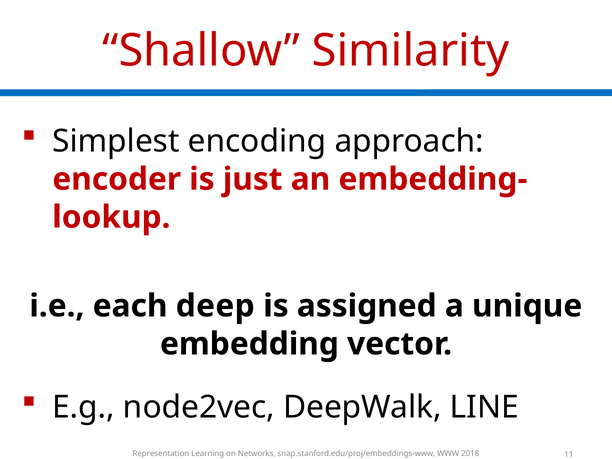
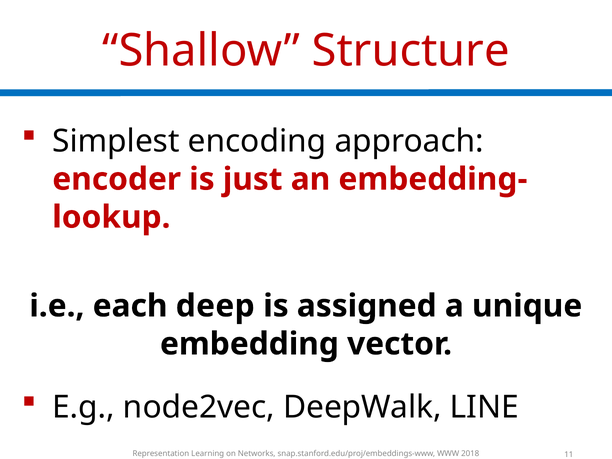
Similarity: Similarity -> Structure (411, 51)
